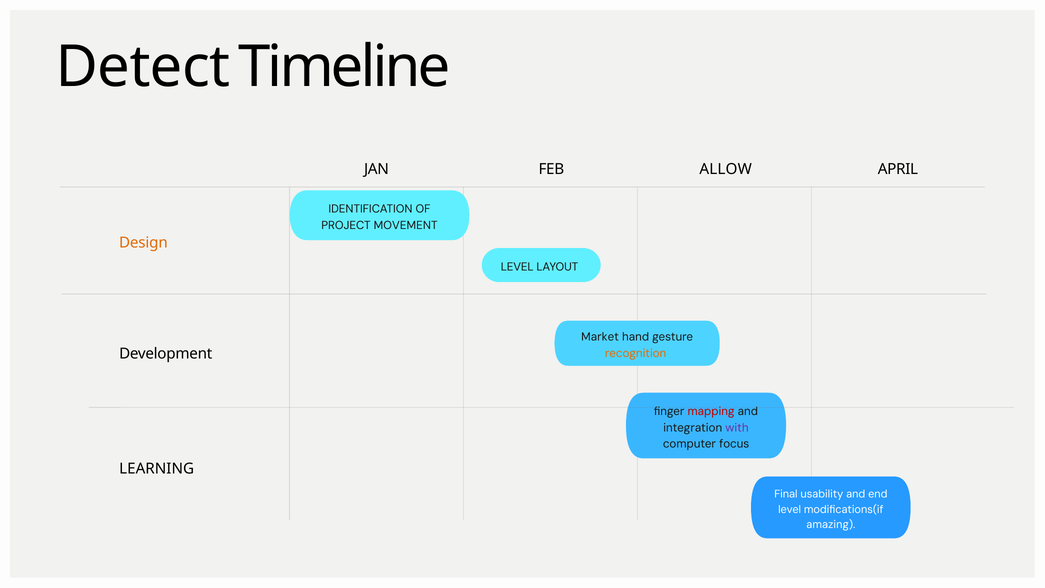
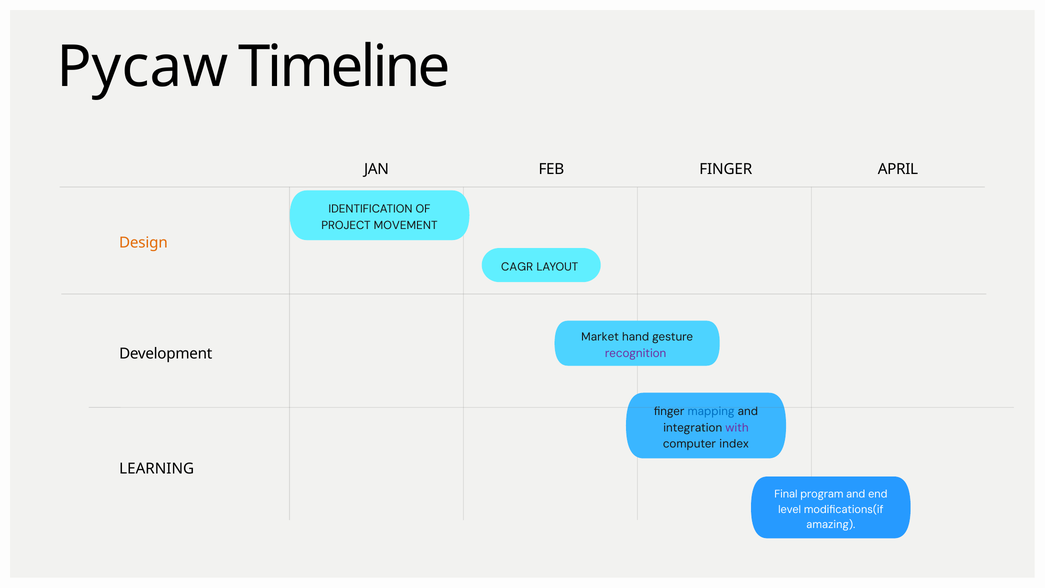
Detect: Detect -> Pycaw (143, 67)
FEB ALLOW: ALLOW -> FINGER (726, 169)
LEVEL: LEVEL -> CAGR (517, 267)
recognition colour: orange -> purple (636, 353)
mapping colour: red -> blue (711, 411)
focus: focus -> index (734, 444)
usability: usability -> program (822, 494)
